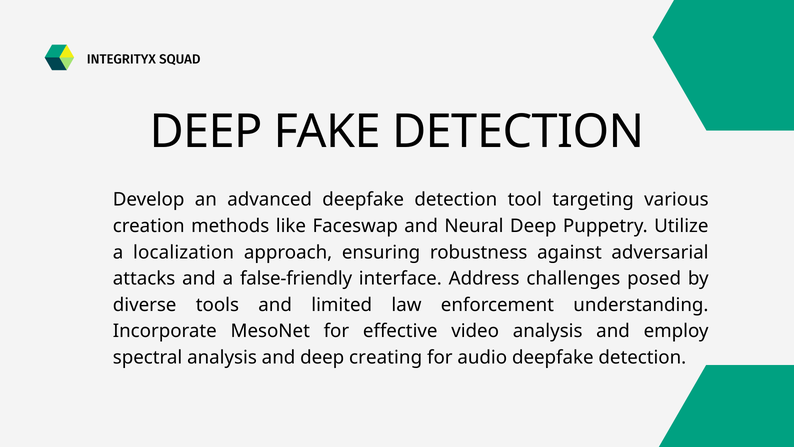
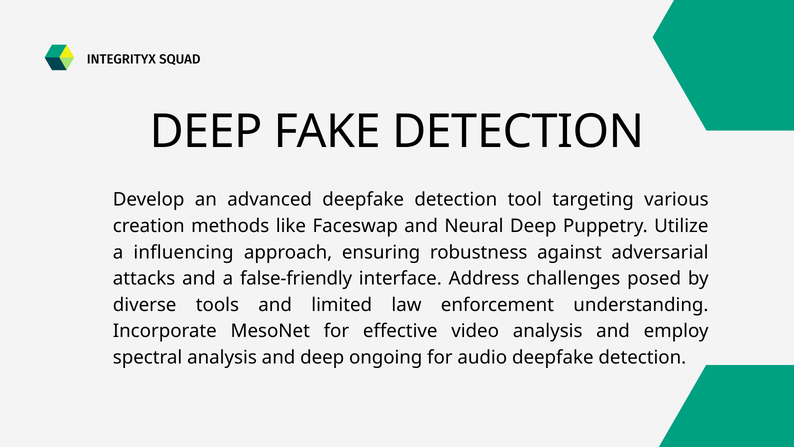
localization: localization -> influencing (184, 252)
creating: creating -> ongoing (386, 357)
